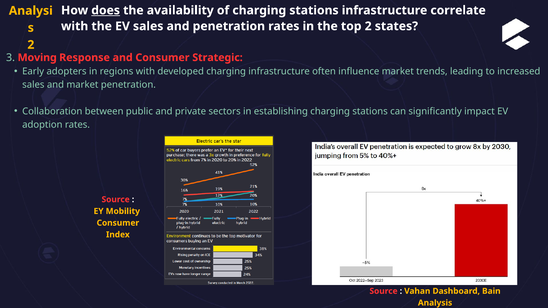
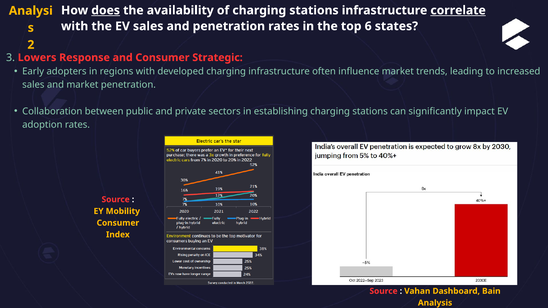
correlate underline: none -> present (458, 10)
top 2: 2 -> 6 (368, 26)
Moving: Moving -> Lowers (37, 58)
